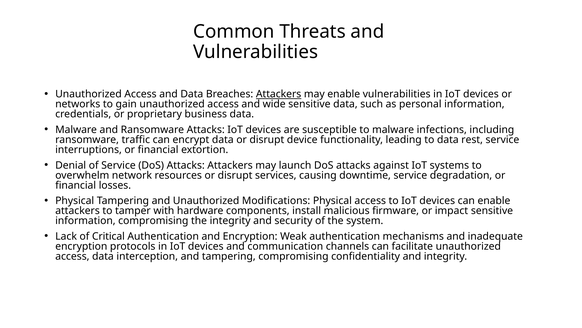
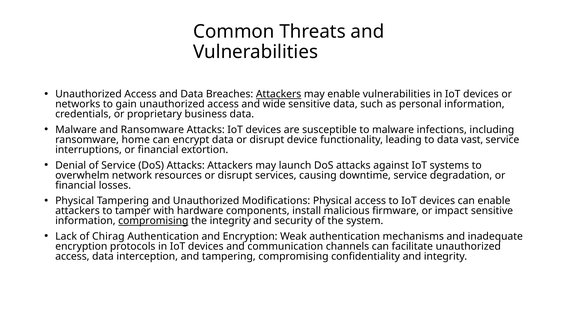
traffic: traffic -> home (136, 139)
rest: rest -> vast (472, 139)
compromising underline: none -> present (153, 220)
Critical: Critical -> Chirag (108, 236)
